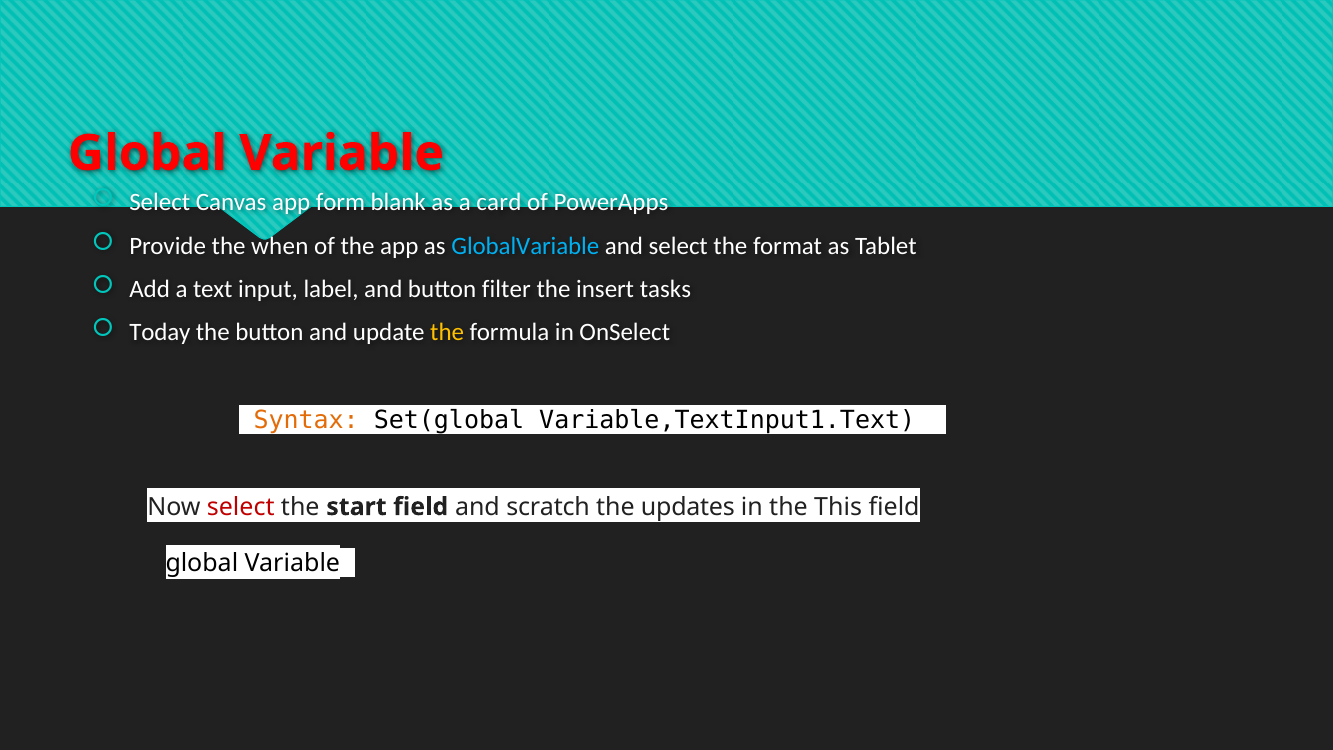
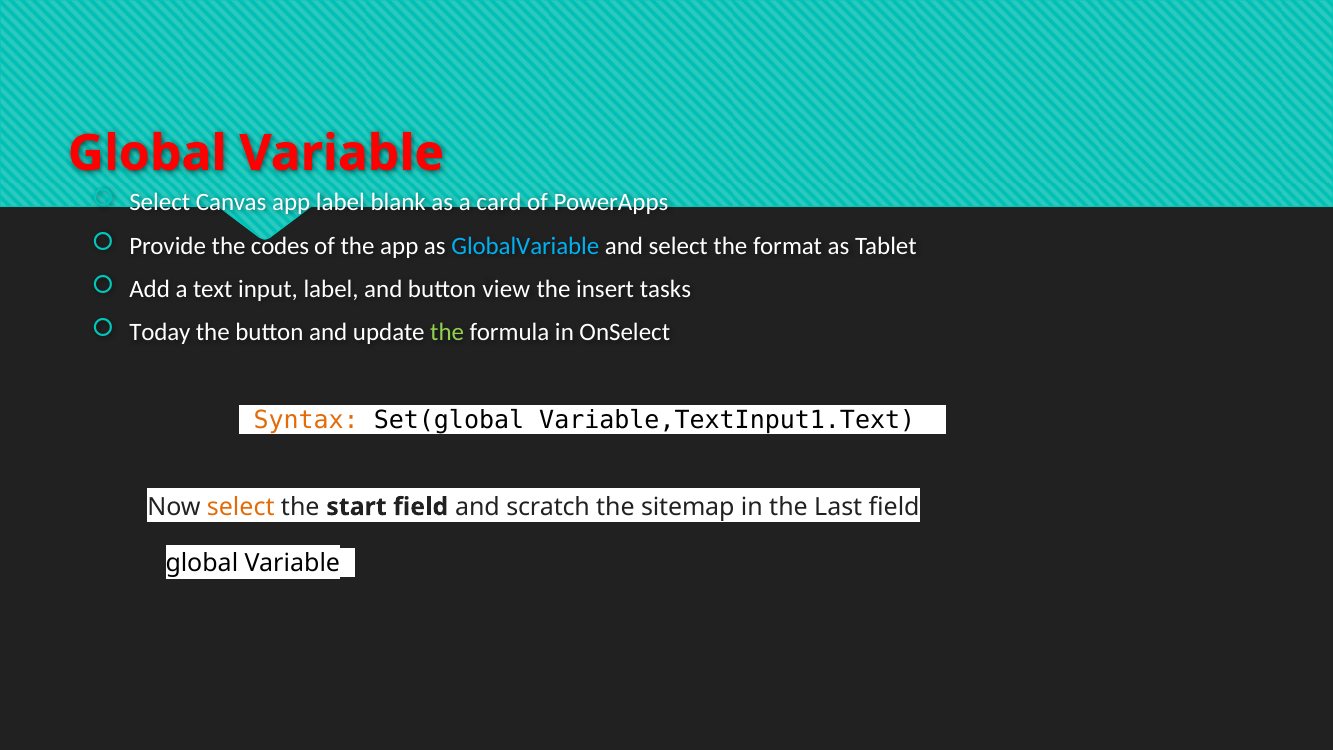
app form: form -> label (340, 202)
when: when -> codes (280, 246)
filter: filter -> view (506, 289)
the colour: yellow -> light green (447, 332)
select colour: red -> orange (241, 507)
updates: updates -> sitemap (688, 507)
This: This -> Last (838, 507)
